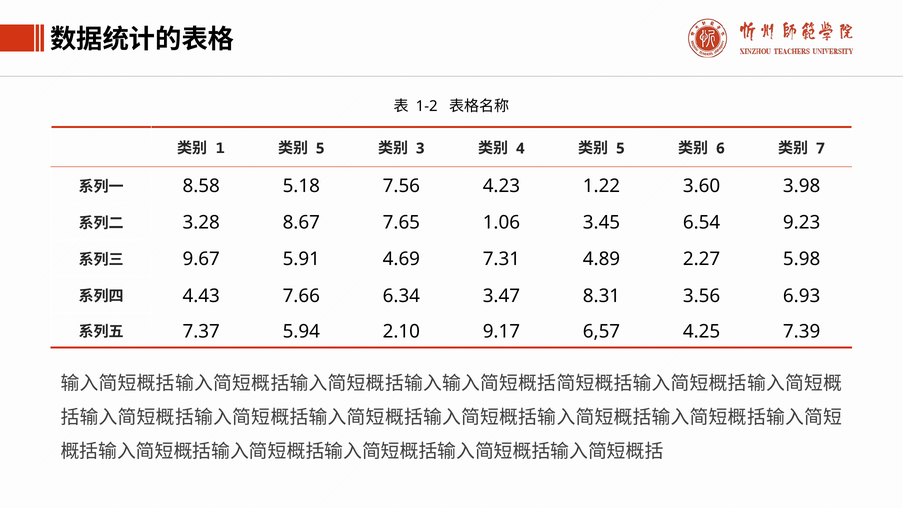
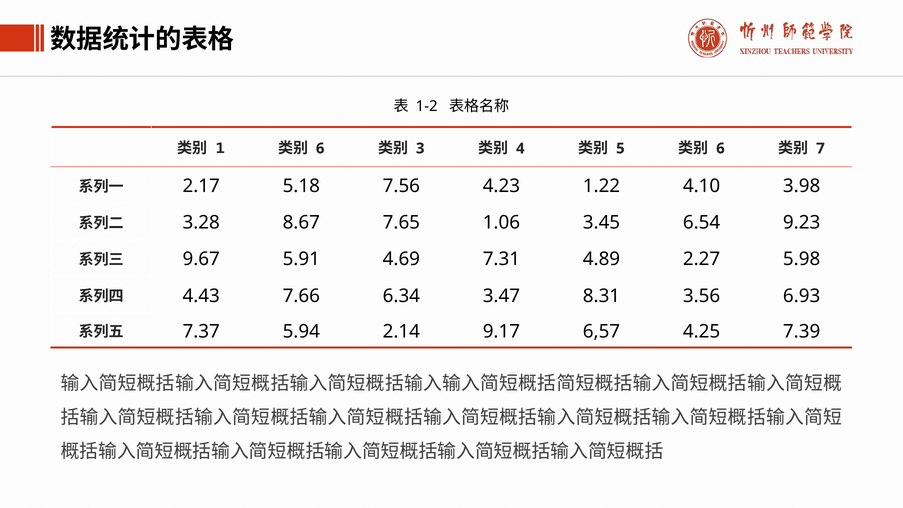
5: 5 -> 6 (320, 148)
8.58: 8.58 -> 2.17 (201, 186)
3.60: 3.60 -> 4.10 (702, 186)
2.10: 2.10 -> 2.14 (401, 331)
